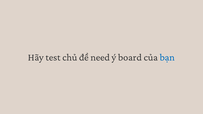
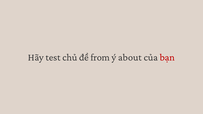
need: need -> from (100, 57)
board: board -> about (130, 57)
bạn colour: blue -> red (167, 57)
